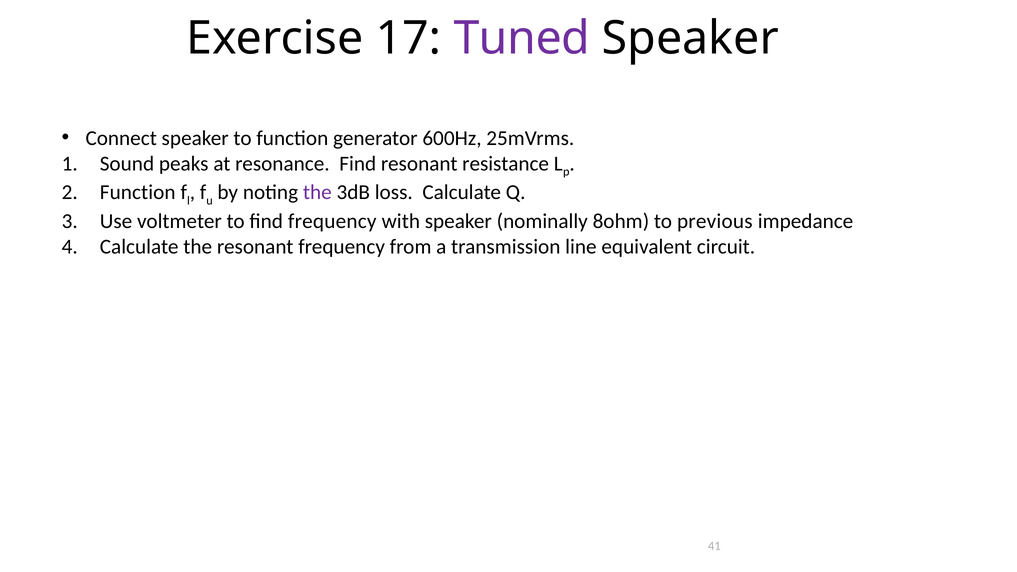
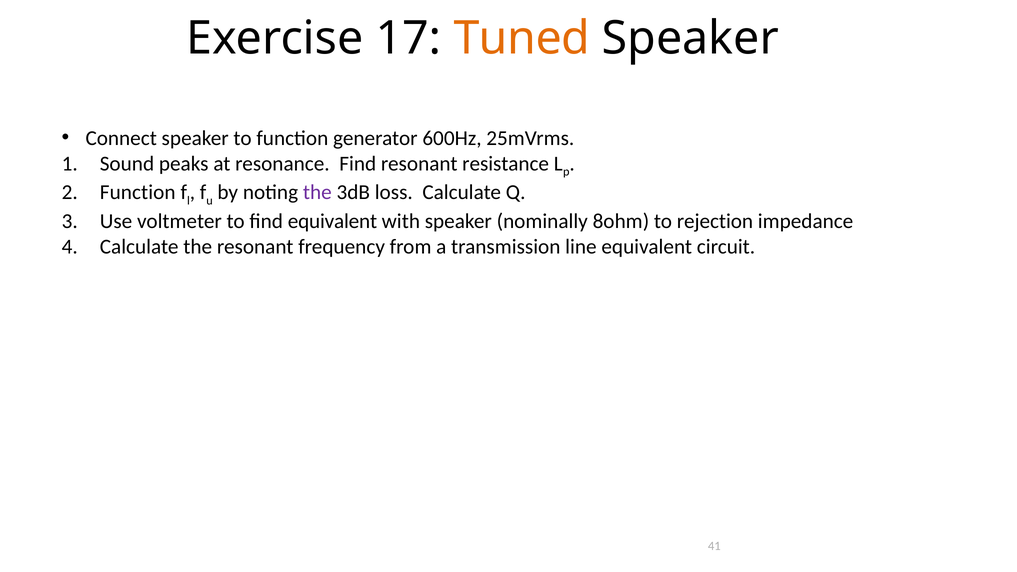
Tuned colour: purple -> orange (522, 38)
find frequency: frequency -> equivalent (332, 221)
previous: previous -> rejection (715, 221)
